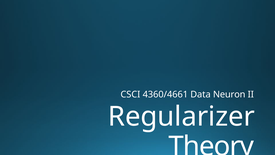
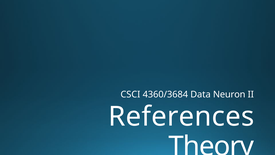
4360/4661: 4360/4661 -> 4360/3684 (165, 94)
Regularizer: Regularizer -> References (181, 116)
